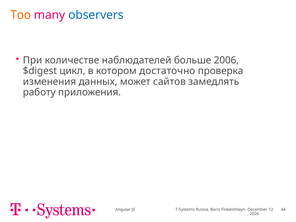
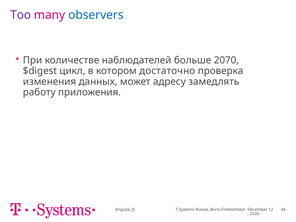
Too colour: orange -> purple (21, 15)
2006: 2006 -> 2070 (226, 60)
сайтов: сайтов -> адресу (169, 82)
